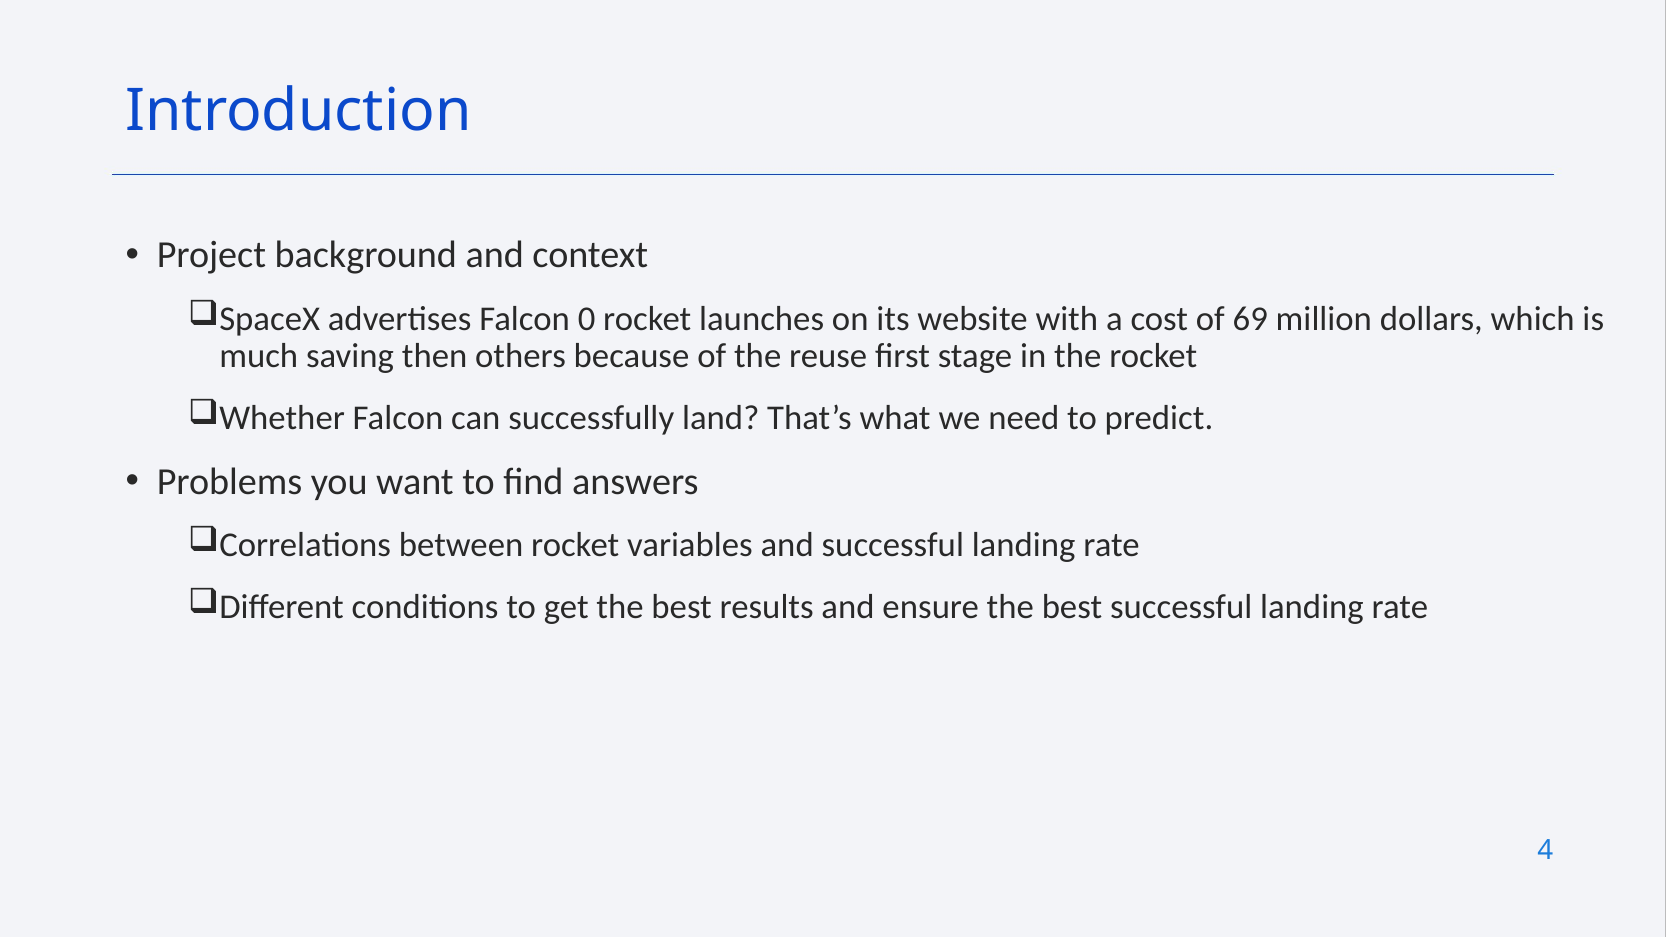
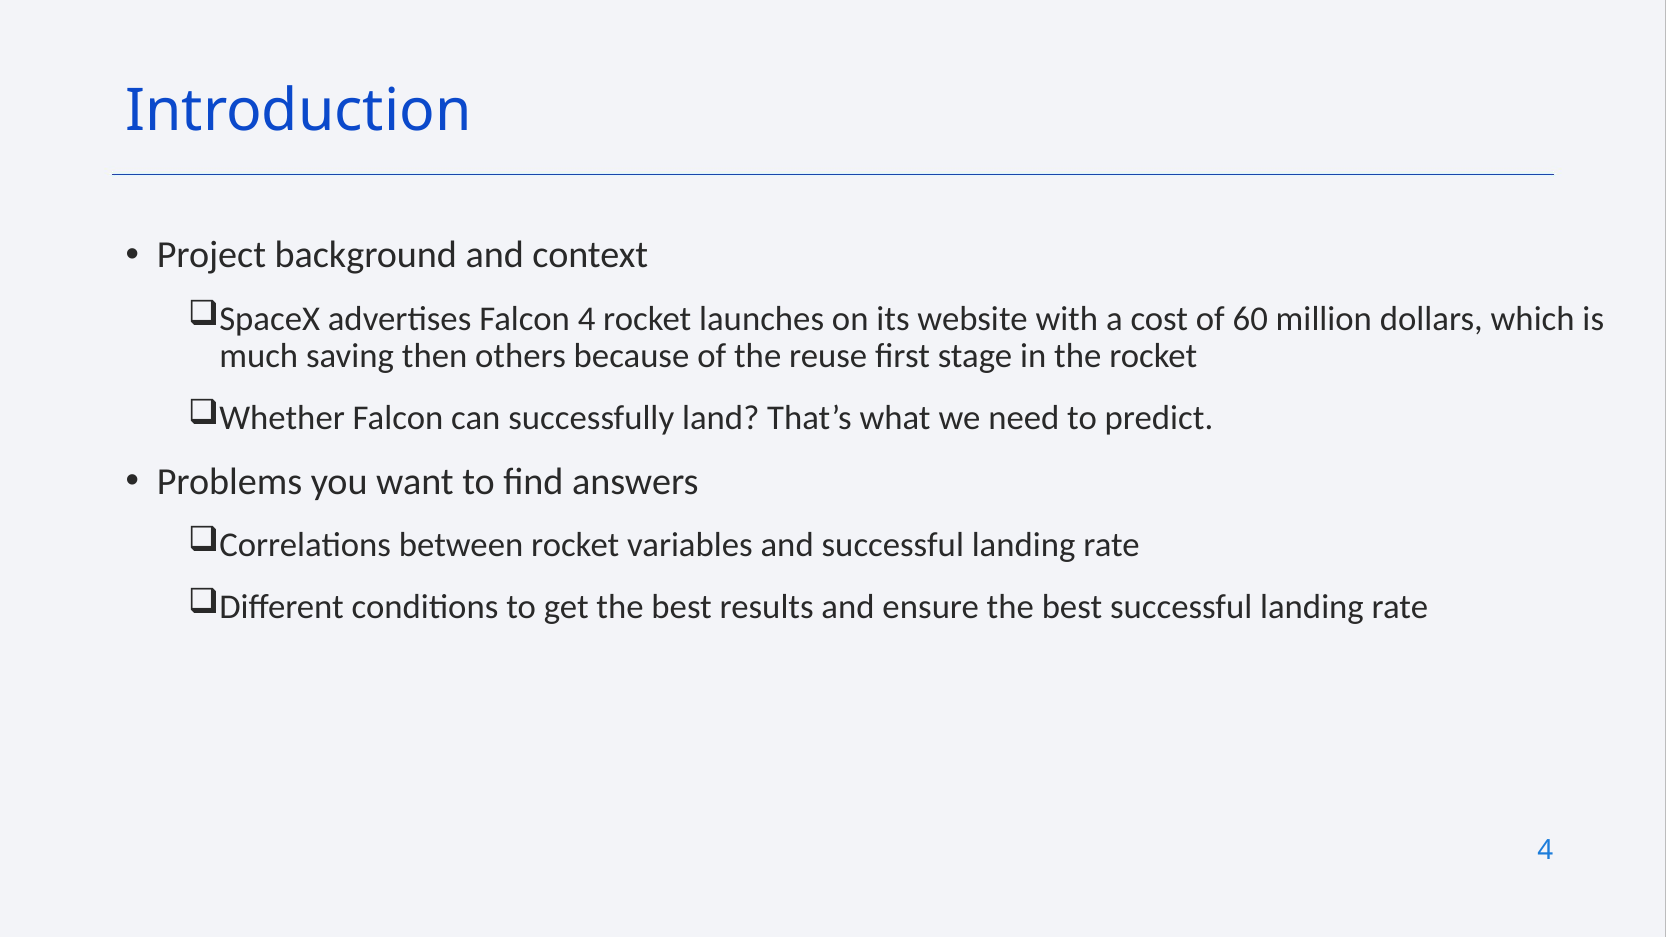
Falcon 0: 0 -> 4 (587, 319)
69: 69 -> 60 (1250, 319)
